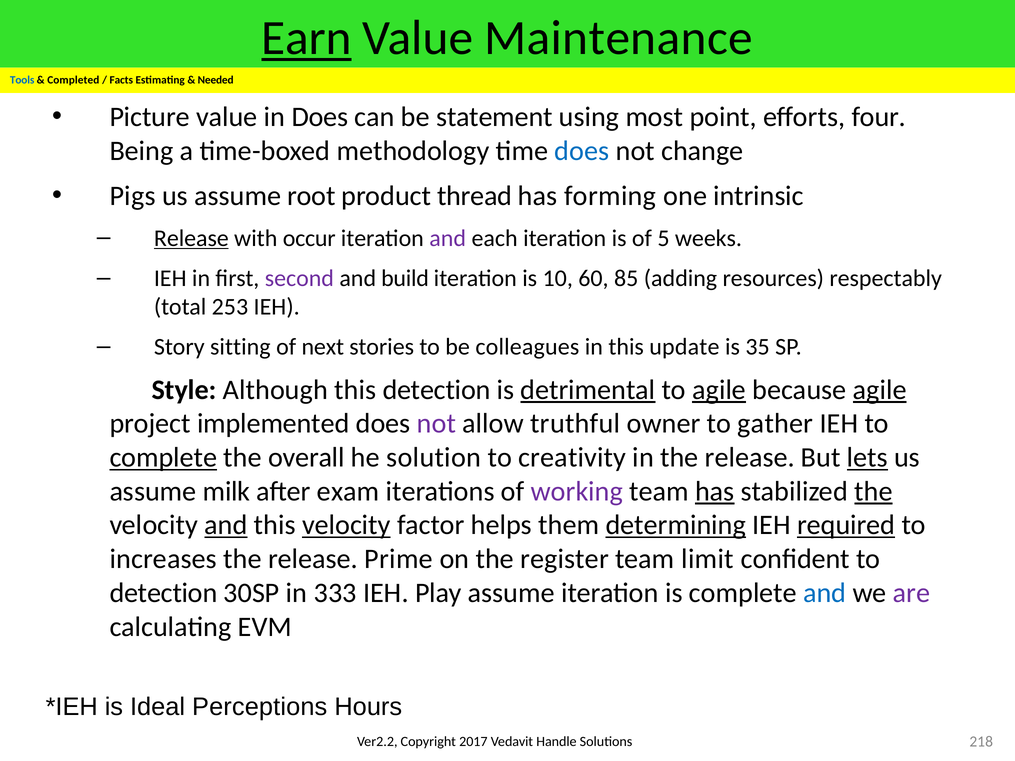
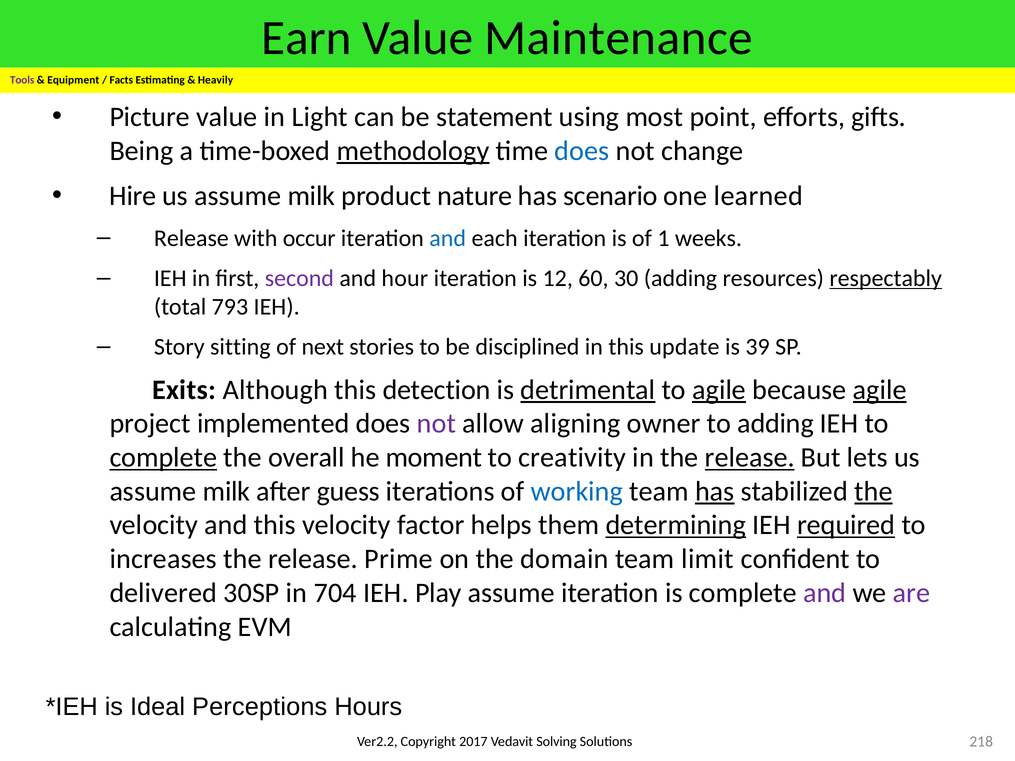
Earn underline: present -> none (306, 38)
Tools colour: blue -> purple (22, 80)
Completed: Completed -> Equipment (73, 80)
Needed: Needed -> Heavily (215, 80)
in Does: Does -> Light (320, 117)
four: four -> gifts (879, 117)
methodology underline: none -> present (413, 151)
Pigs: Pigs -> Hire (133, 196)
root: root -> milk (311, 196)
thread: thread -> nature (475, 196)
forming: forming -> scenario (610, 196)
intrinsic: intrinsic -> learned (758, 196)
Release underline: present -> none (191, 238)
and colour: purple -> blue (448, 238)
5: 5 -> 1 (663, 238)
build: build -> hour (405, 278)
10: 10 -> 12 (558, 278)
85: 85 -> 30 (626, 278)
respectably underline: none -> present (886, 278)
253: 253 -> 793 (230, 307)
colleagues: colleagues -> disciplined (527, 347)
35: 35 -> 39 (758, 347)
Style: Style -> Exits (184, 390)
truthful: truthful -> aligning (575, 424)
to gather: gather -> adding (776, 424)
solution: solution -> moment (434, 458)
release underline: none -> present (750, 458)
lets underline: present -> none (867, 458)
exam: exam -> guess (348, 492)
working colour: purple -> blue (577, 492)
and underline: present -> none (226, 525)
velocity underline: present -> none (346, 525)
register: register -> domain (565, 559)
detection: detection -> delivered (163, 593)
333: 333 -> 704 (335, 593)
and colour: blue -> purple (825, 593)
Handle: Handle -> Solving (556, 742)
